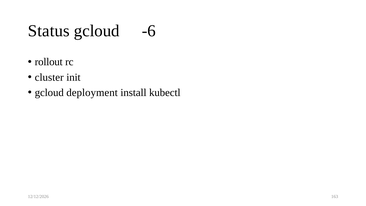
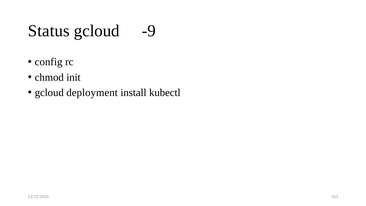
-6: -6 -> -9 (149, 31)
rollout: rollout -> config (49, 62)
cluster: cluster -> chmod (49, 77)
